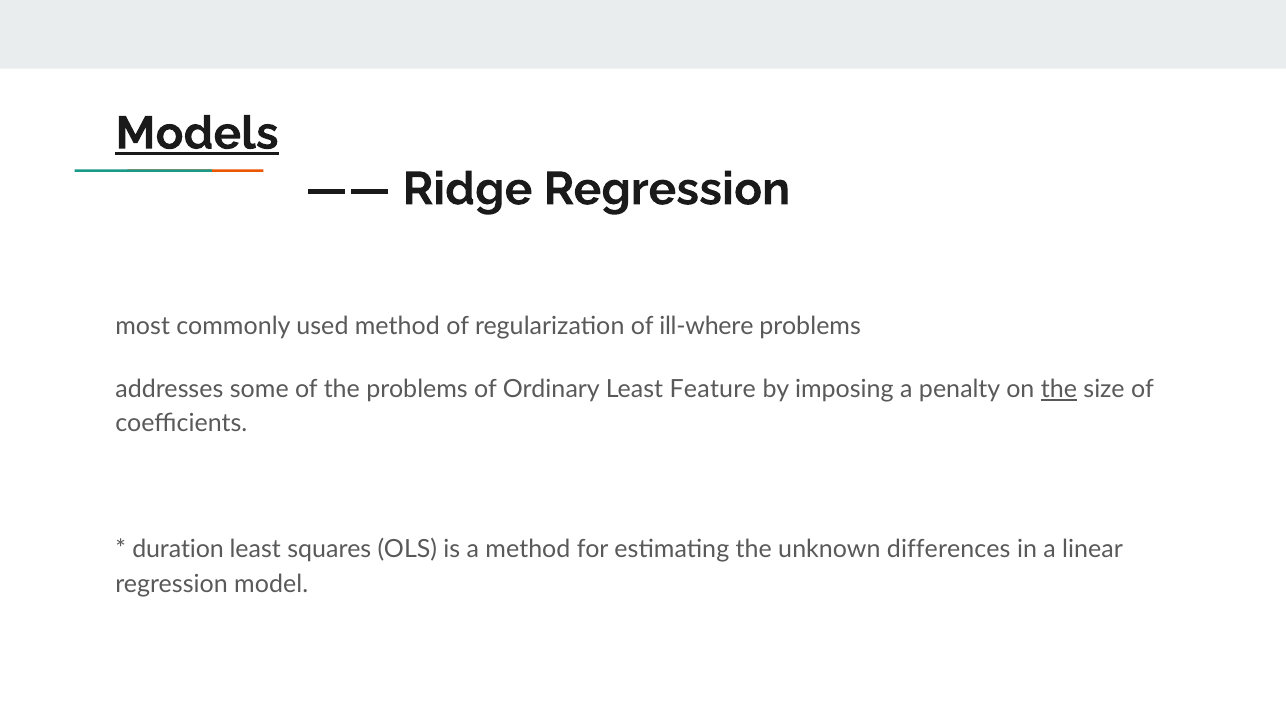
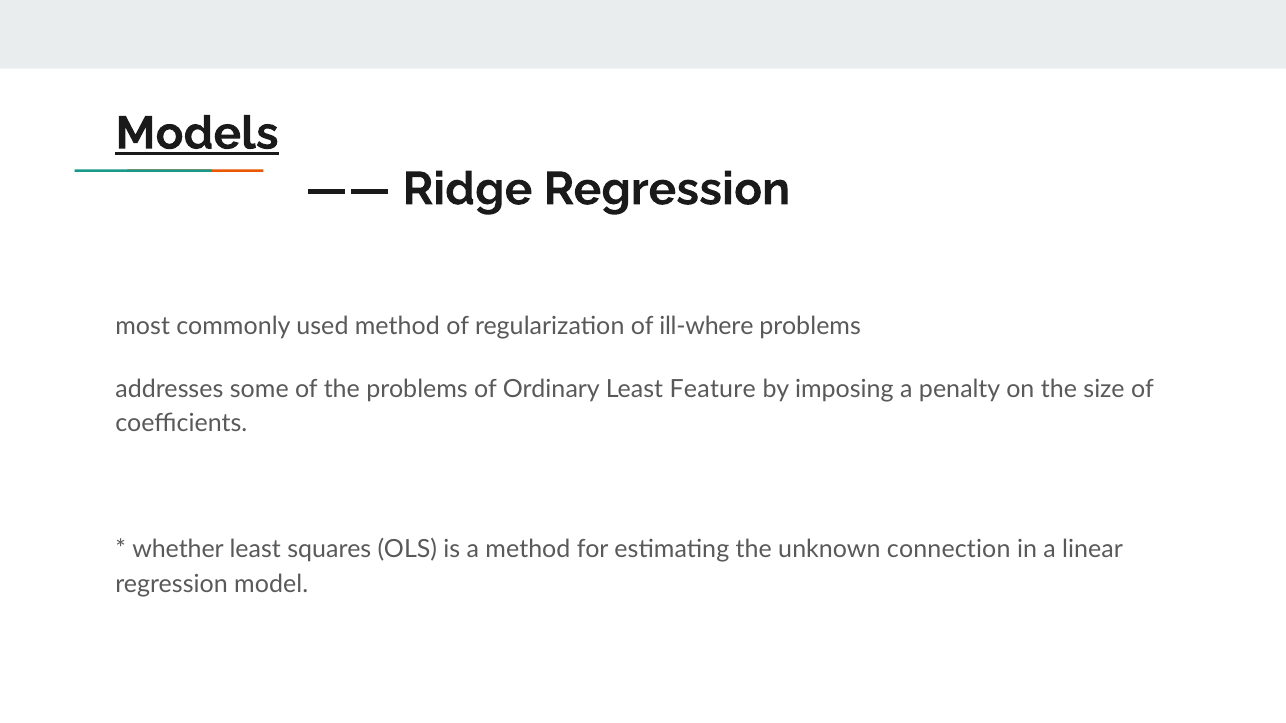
the underline: present -> none (1059, 389)
duration: duration -> whether (178, 550)
differences: differences -> connection (949, 550)
